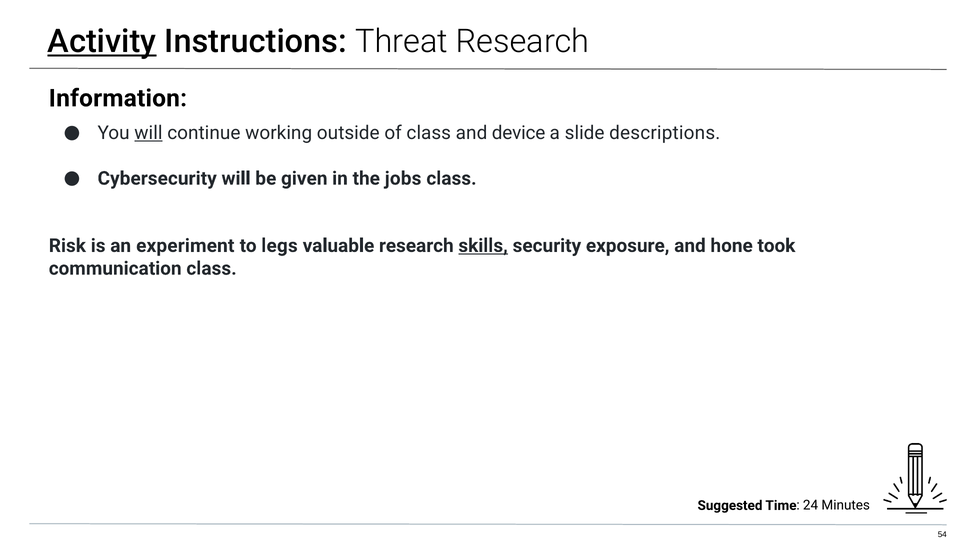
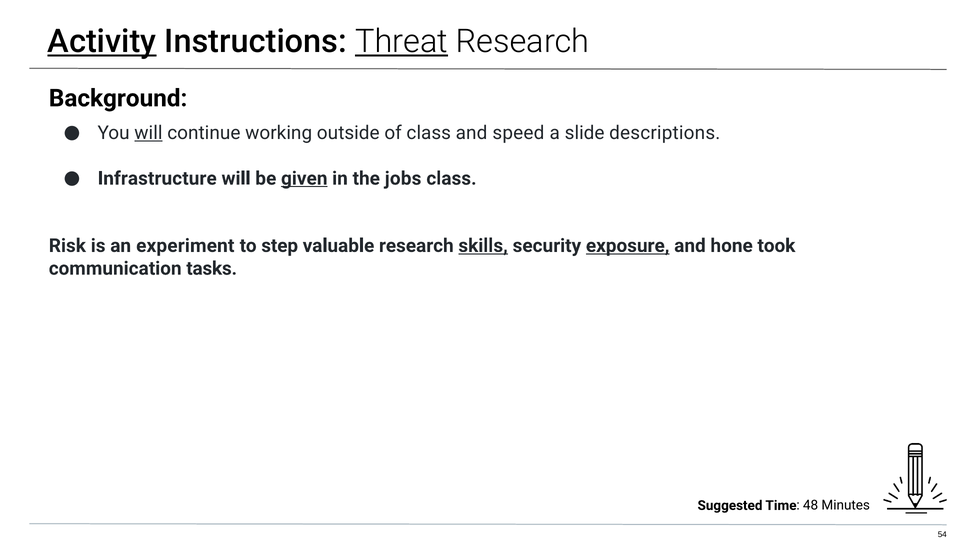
Threat underline: none -> present (402, 41)
Information: Information -> Background (118, 98)
device: device -> speed (518, 133)
Cybersecurity: Cybersecurity -> Infrastructure (157, 178)
given underline: none -> present (304, 178)
legs: legs -> step (280, 246)
exposure underline: none -> present (628, 246)
communication class: class -> tasks (212, 268)
24: 24 -> 48 (811, 505)
